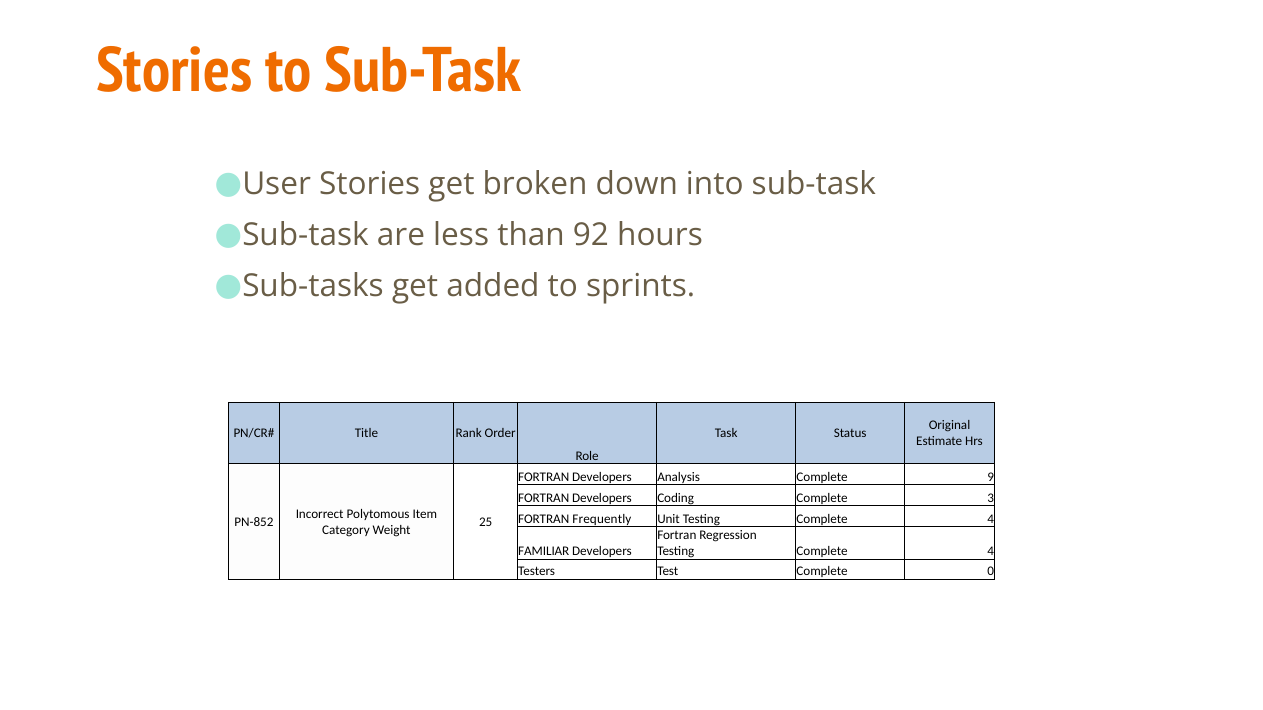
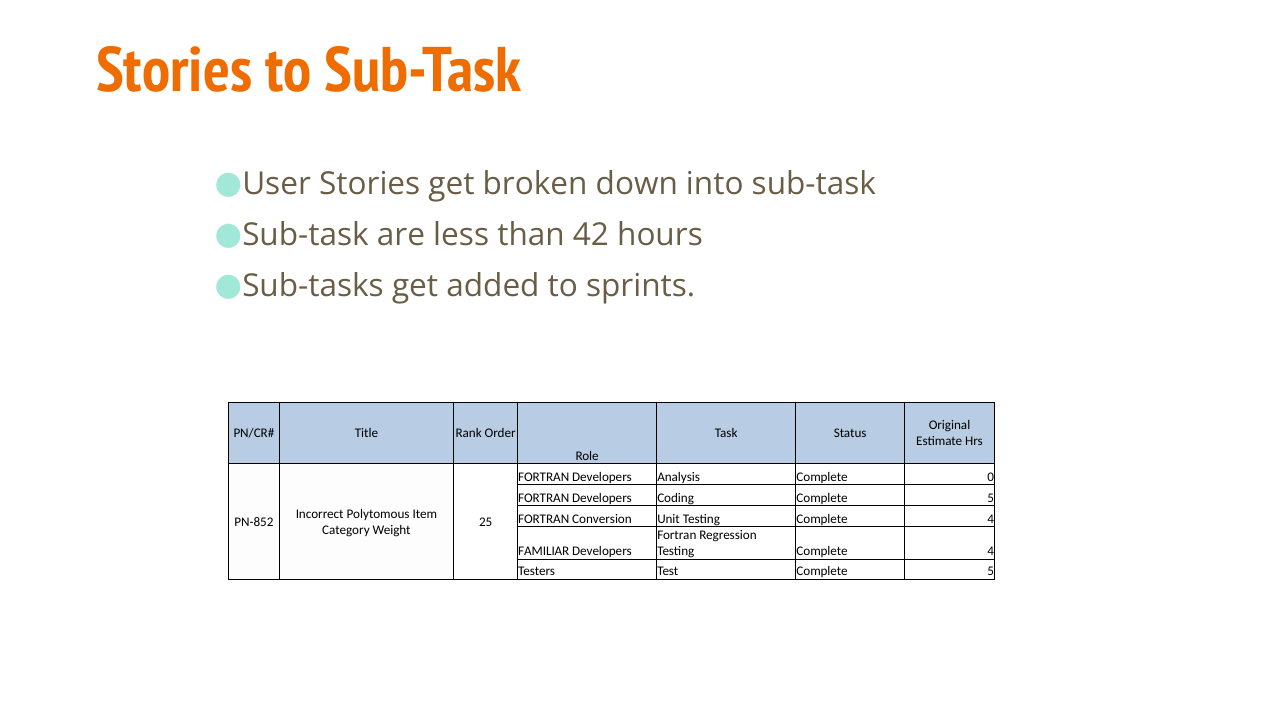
92: 92 -> 42 (591, 235)
9: 9 -> 0 (991, 477)
Coding Complete 3: 3 -> 5 (991, 498)
Frequently: Frequently -> Conversion (602, 519)
Test Complete 0: 0 -> 5 (991, 572)
